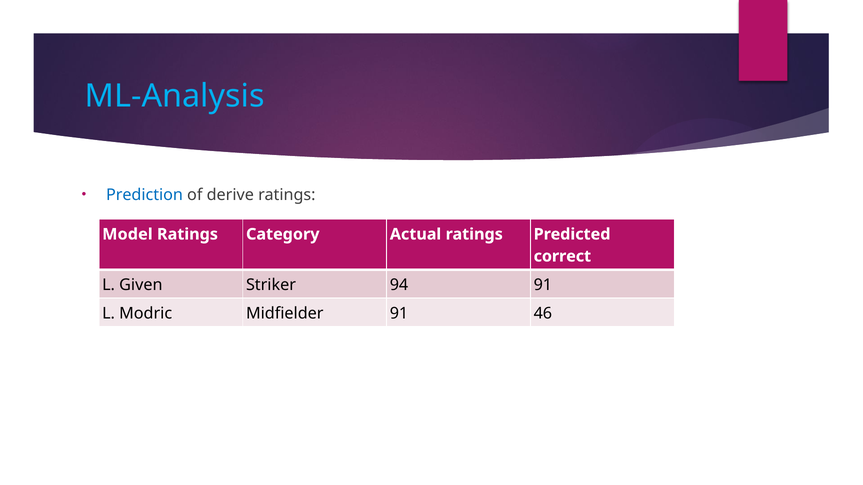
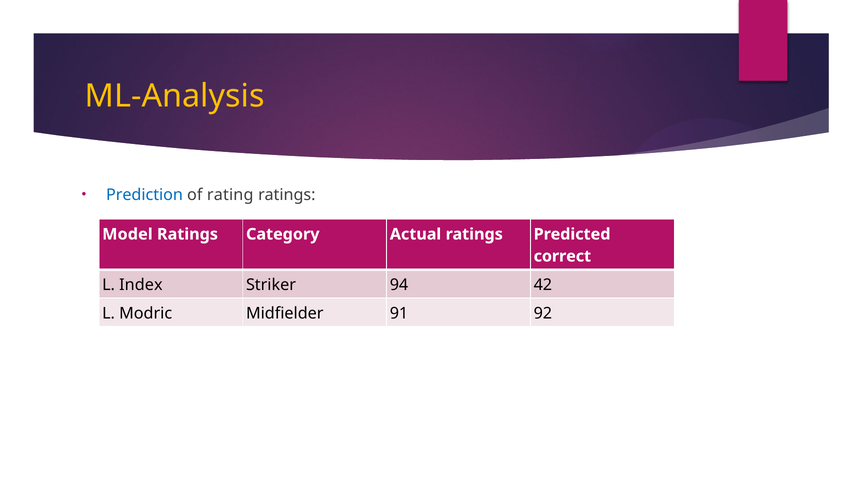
ML-Analysis colour: light blue -> yellow (175, 96)
derive: derive -> rating (230, 195)
Given: Given -> Index (141, 285)
94 91: 91 -> 42 (543, 285)
46: 46 -> 92 (543, 313)
